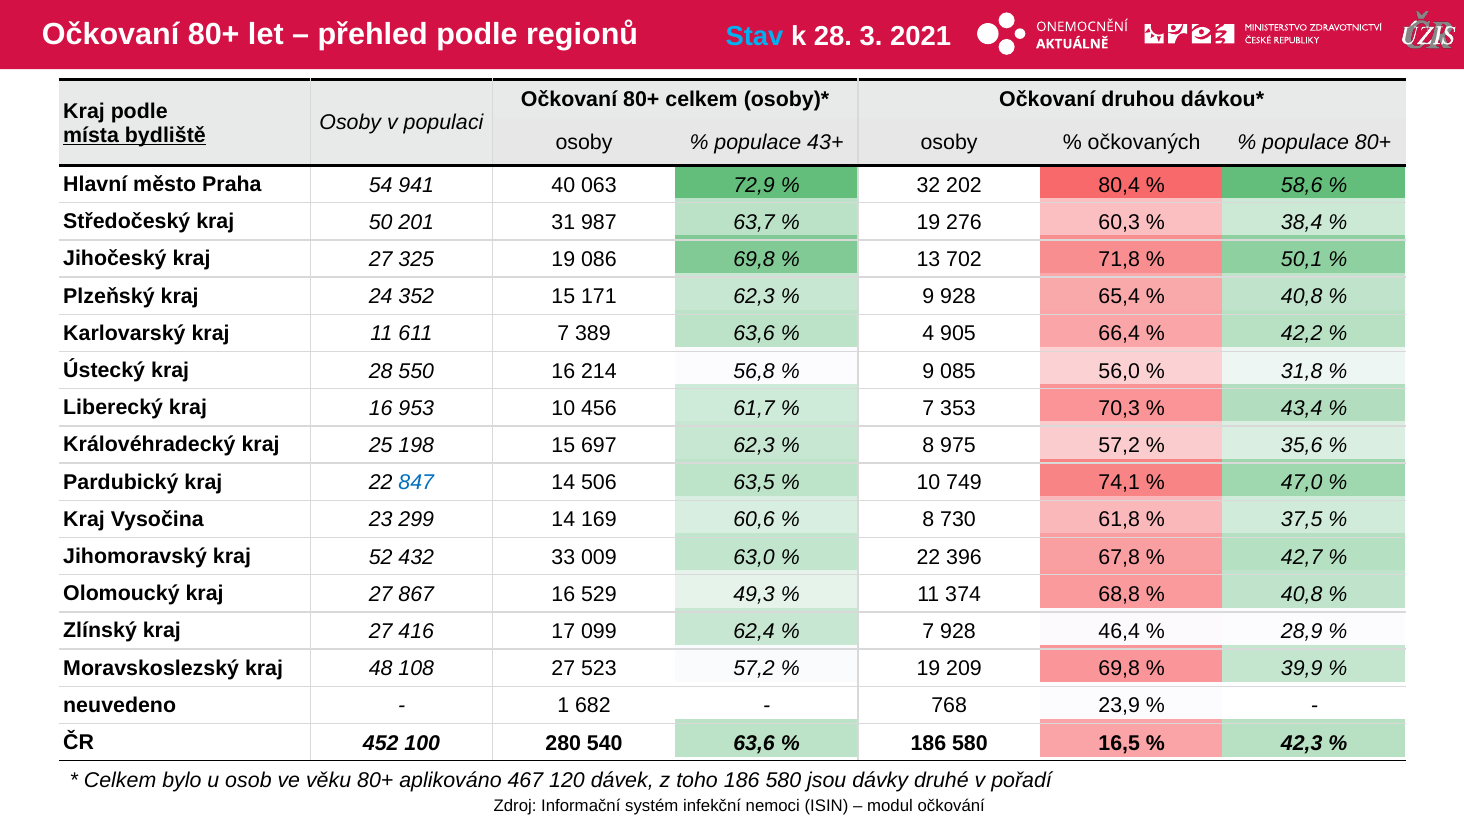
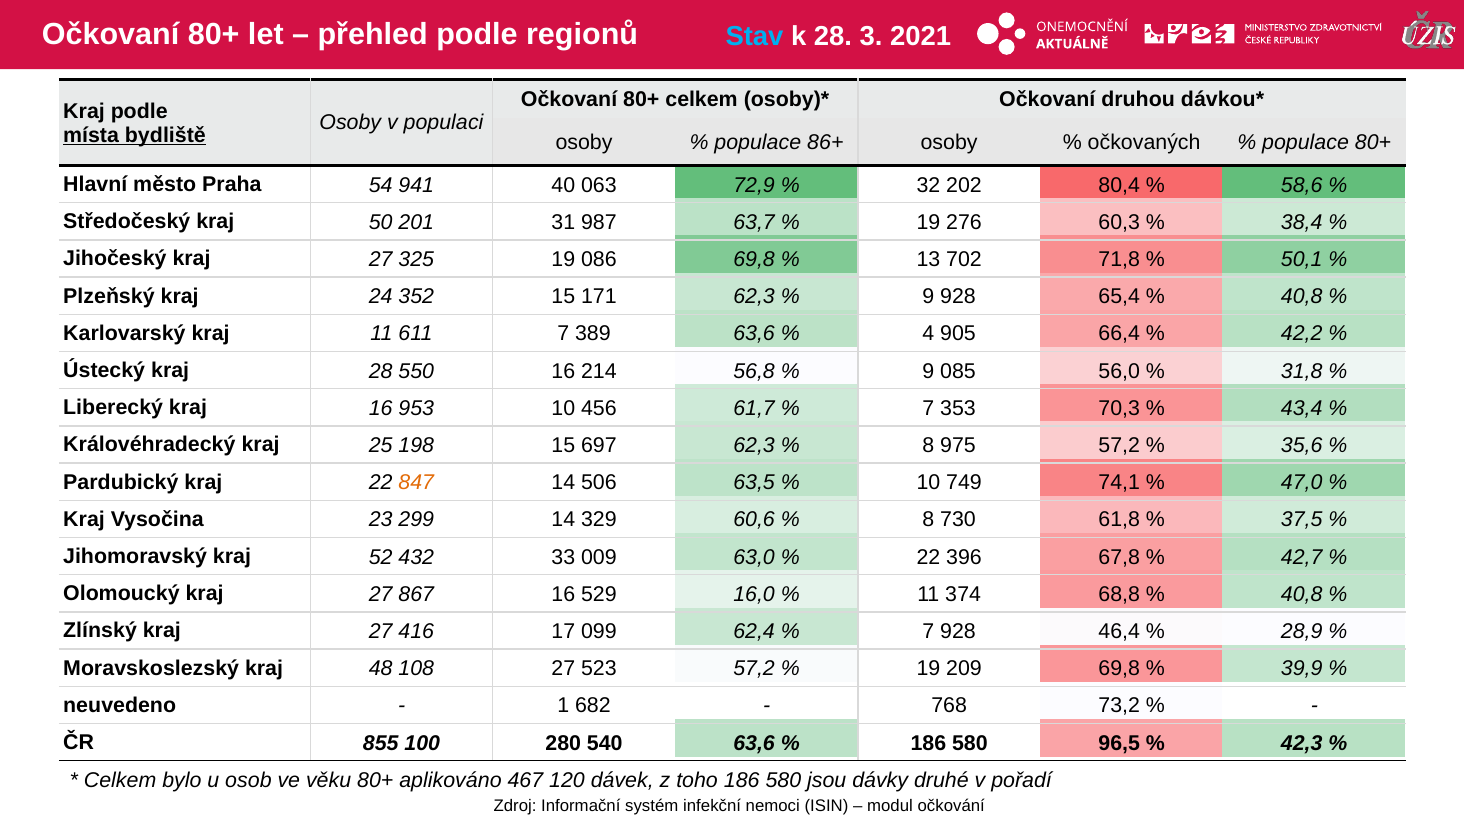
43+: 43+ -> 86+ (825, 143)
847 colour: blue -> orange (416, 483)
169: 169 -> 329 (599, 520)
49,3: 49,3 -> 16,0 (754, 595)
23,9: 23,9 -> 73,2 (1119, 706)
452: 452 -> 855 (381, 743)
16,5: 16,5 -> 96,5 (1119, 743)
